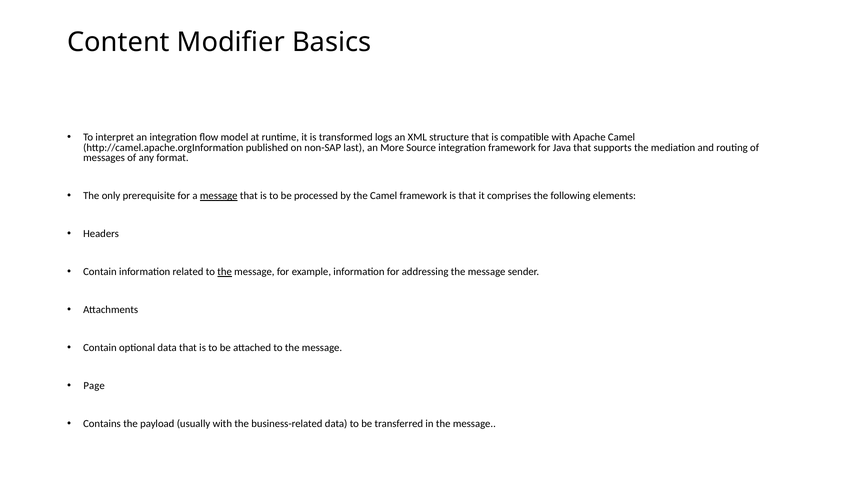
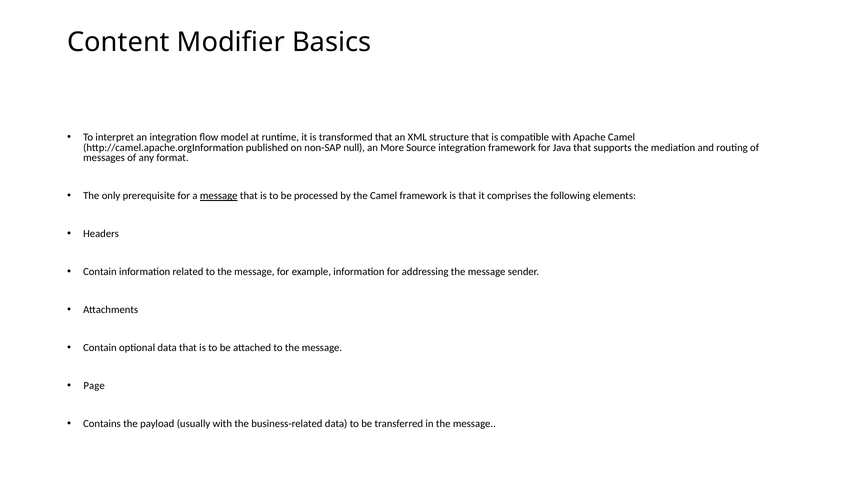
transformed logs: logs -> that (384, 137)
last: last -> null (354, 147)
the underline: present -> none (225, 272)
